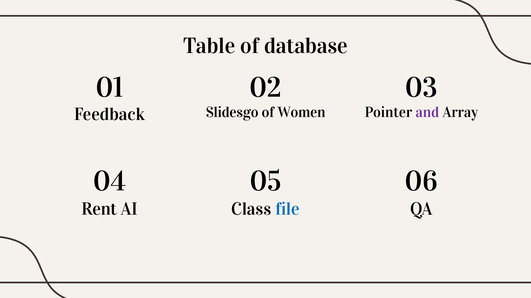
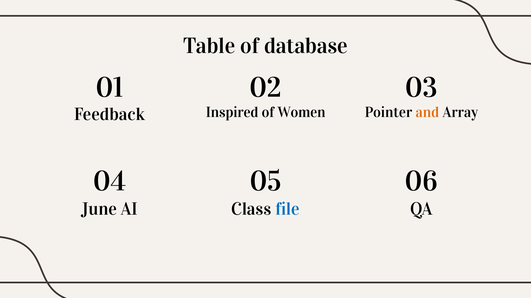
Slidesgo: Slidesgo -> Inspired (232, 113)
and colour: purple -> orange (427, 113)
Rent: Rent -> June (99, 210)
